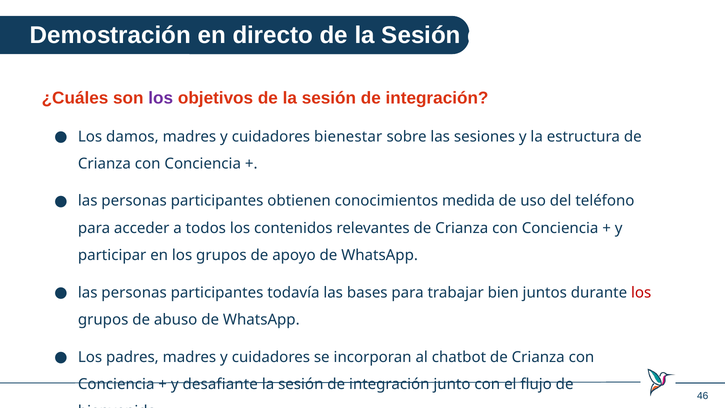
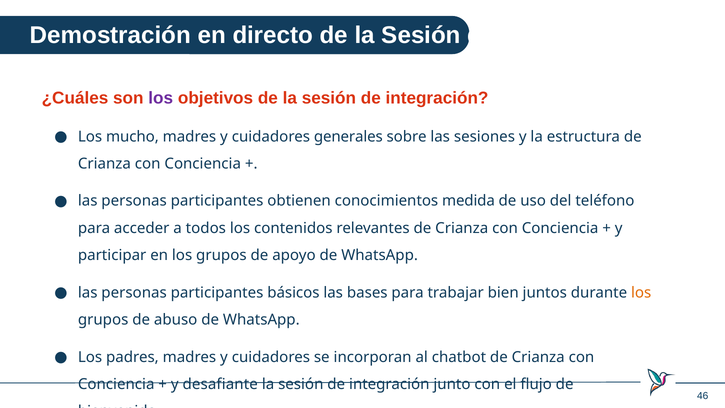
damos: damos -> mucho (132, 136)
bienestar: bienestar -> generales (348, 136)
todavía: todavía -> básicos (293, 292)
los colour: red -> orange (641, 292)
